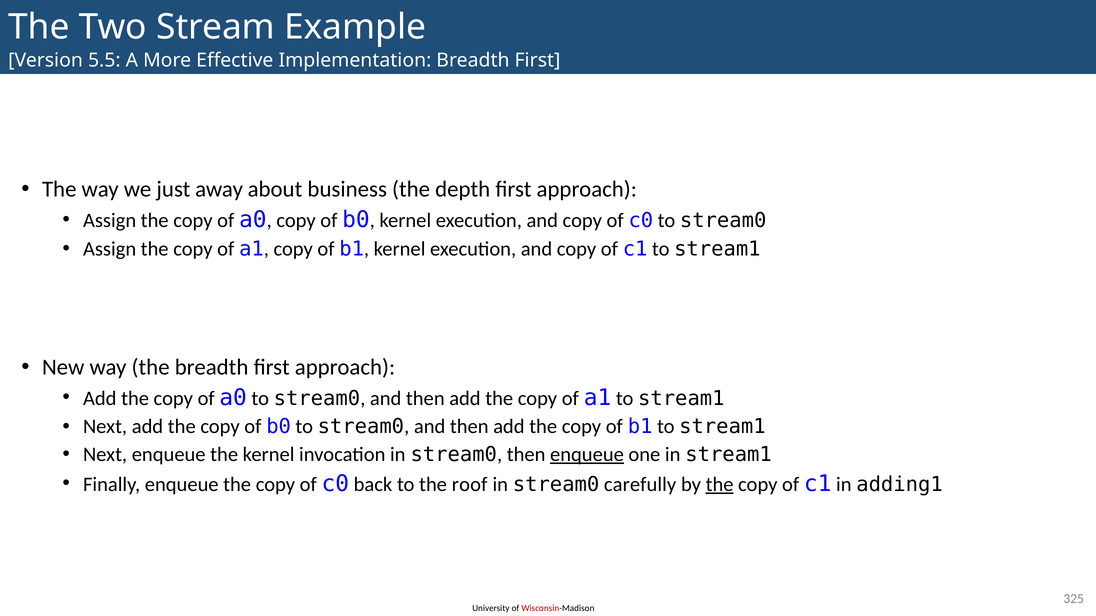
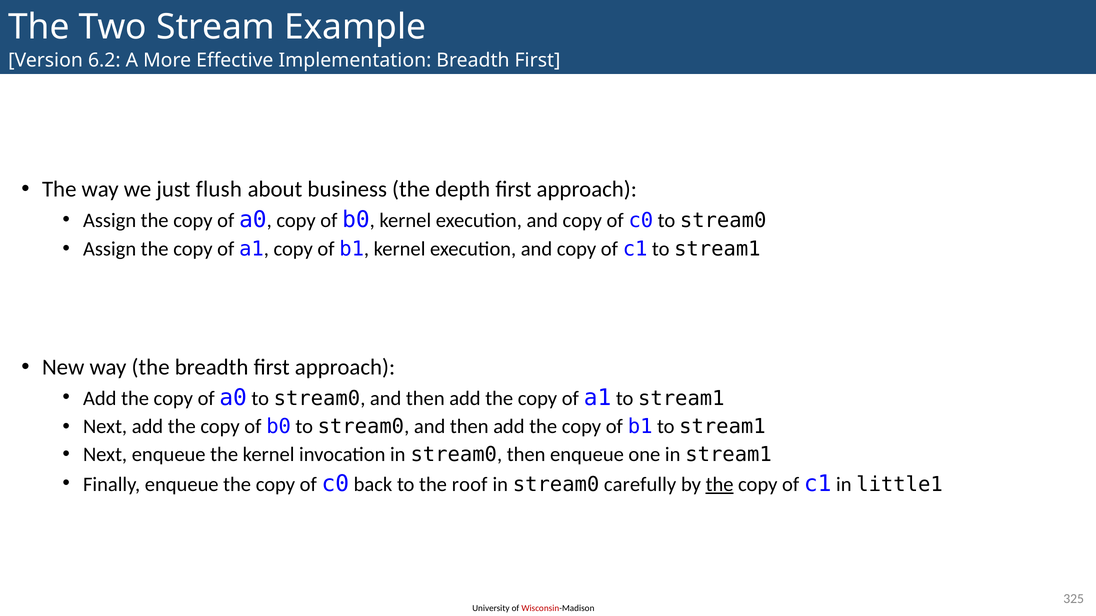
5.5: 5.5 -> 6.2 (104, 60)
away: away -> flush (219, 190)
enqueue underline: present -> none (587, 455)
adding1: adding1 -> little1 (900, 485)
